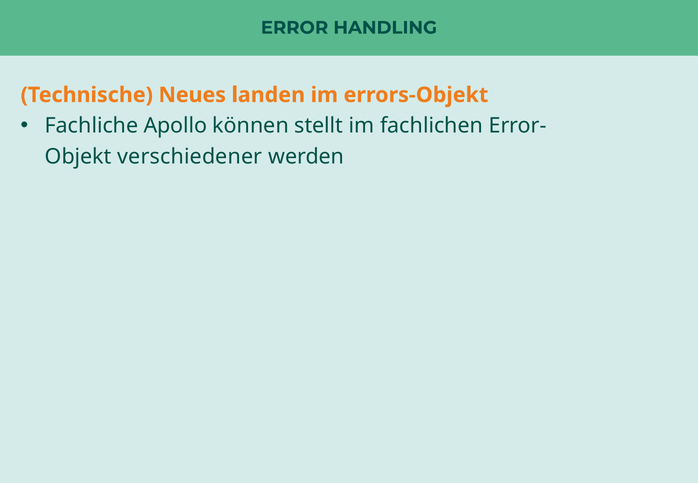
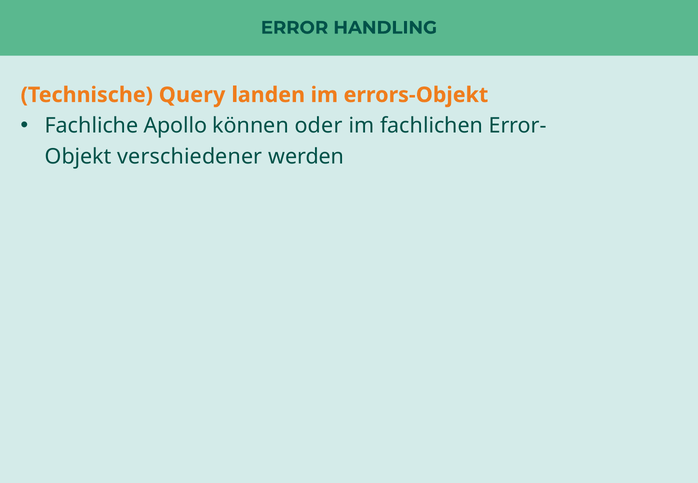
Neues: Neues -> Query (192, 95)
stellt: stellt -> oder (319, 126)
